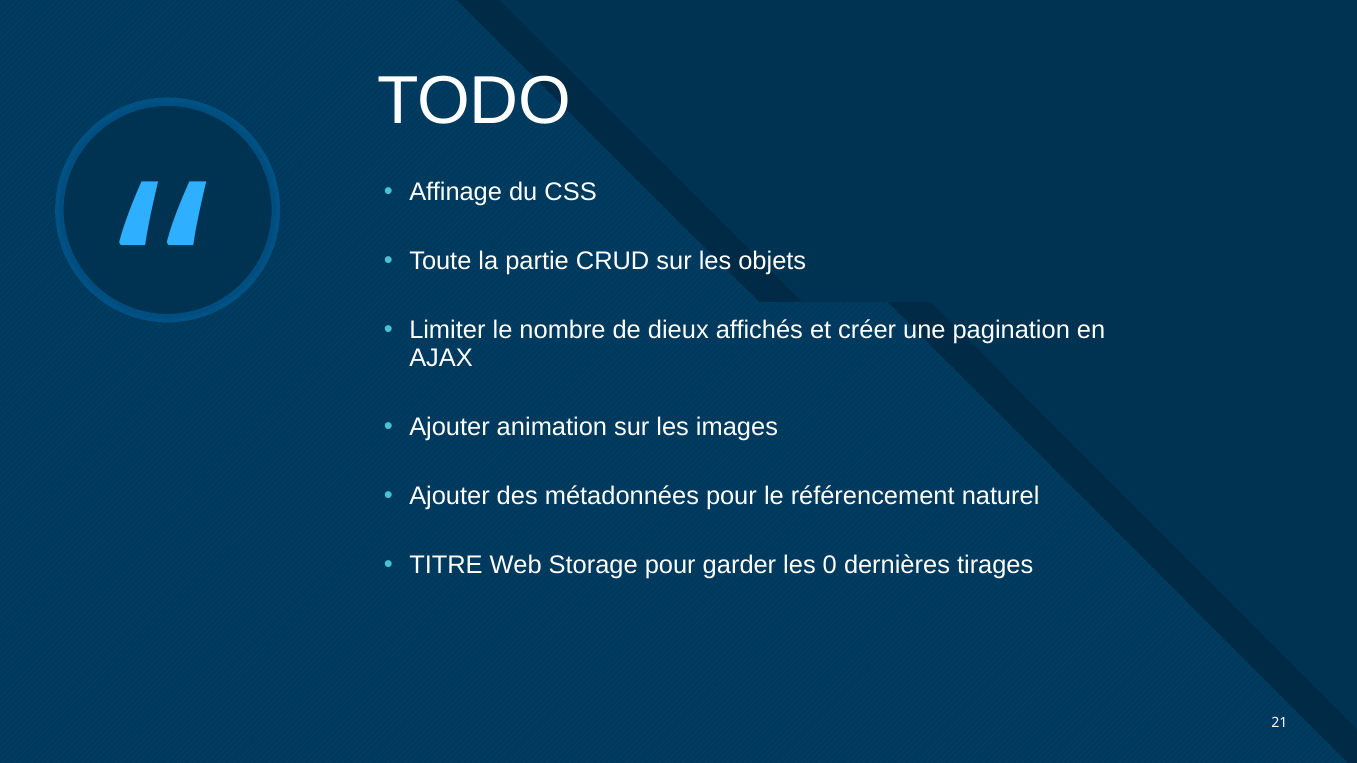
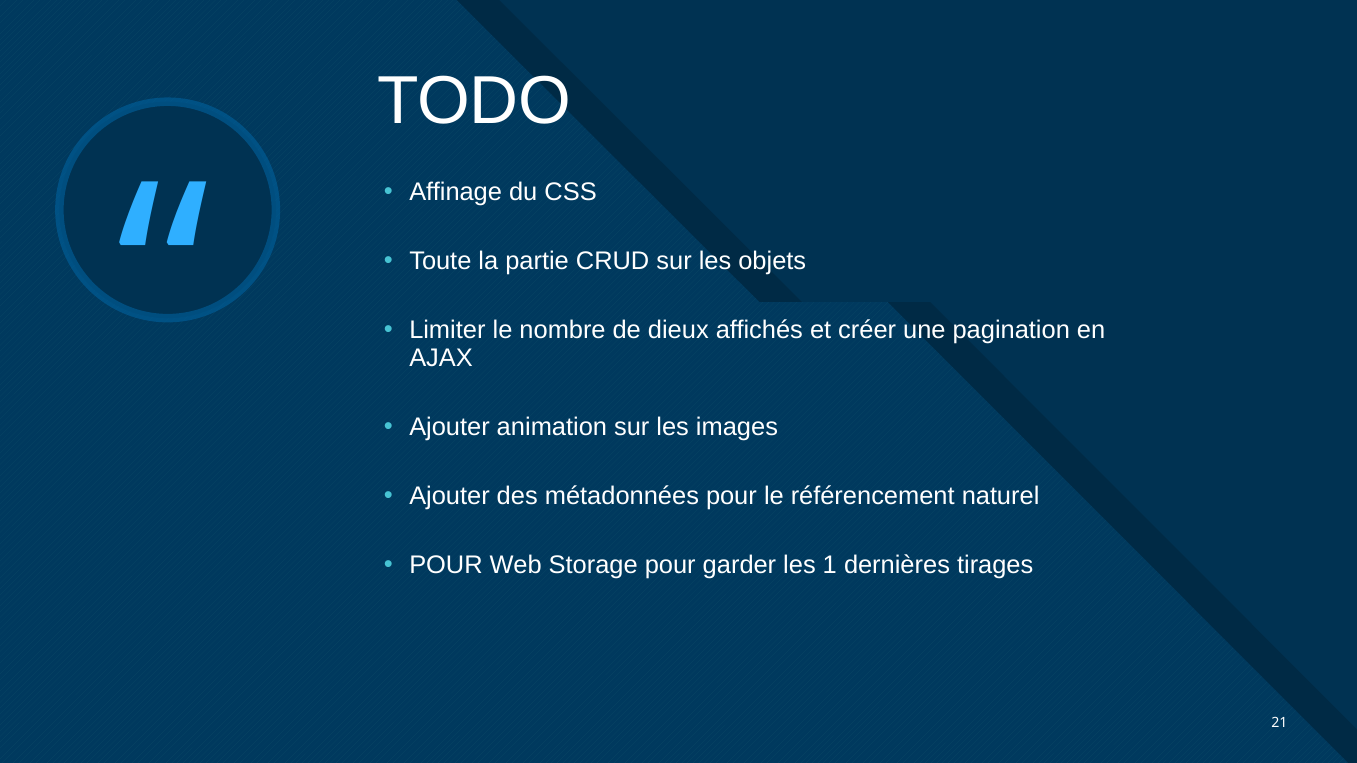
TITRE: TITRE -> POUR (446, 565)
0: 0 -> 1 (830, 565)
